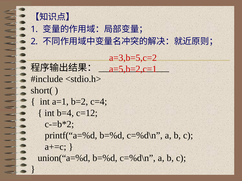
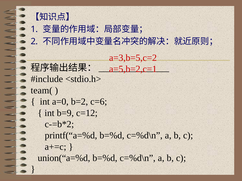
short(: short( -> team( (42, 91)
a=1: a=1 -> a=0 (60, 102)
c=4: c=4 -> c=6 (99, 102)
b=4: b=4 -> b=9 (65, 113)
